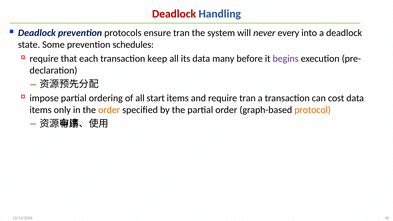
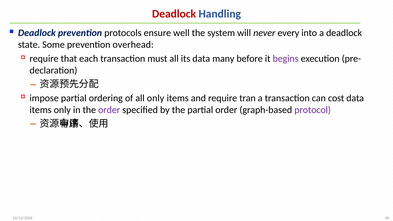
ensure tran: tran -> well (181, 33)
schedules: schedules -> overhead (133, 45)
keep: keep -> must (157, 59)
all start: start -> only (156, 98)
order colour: orange -> purple (109, 110)
protocol colour: orange -> purple (313, 110)
